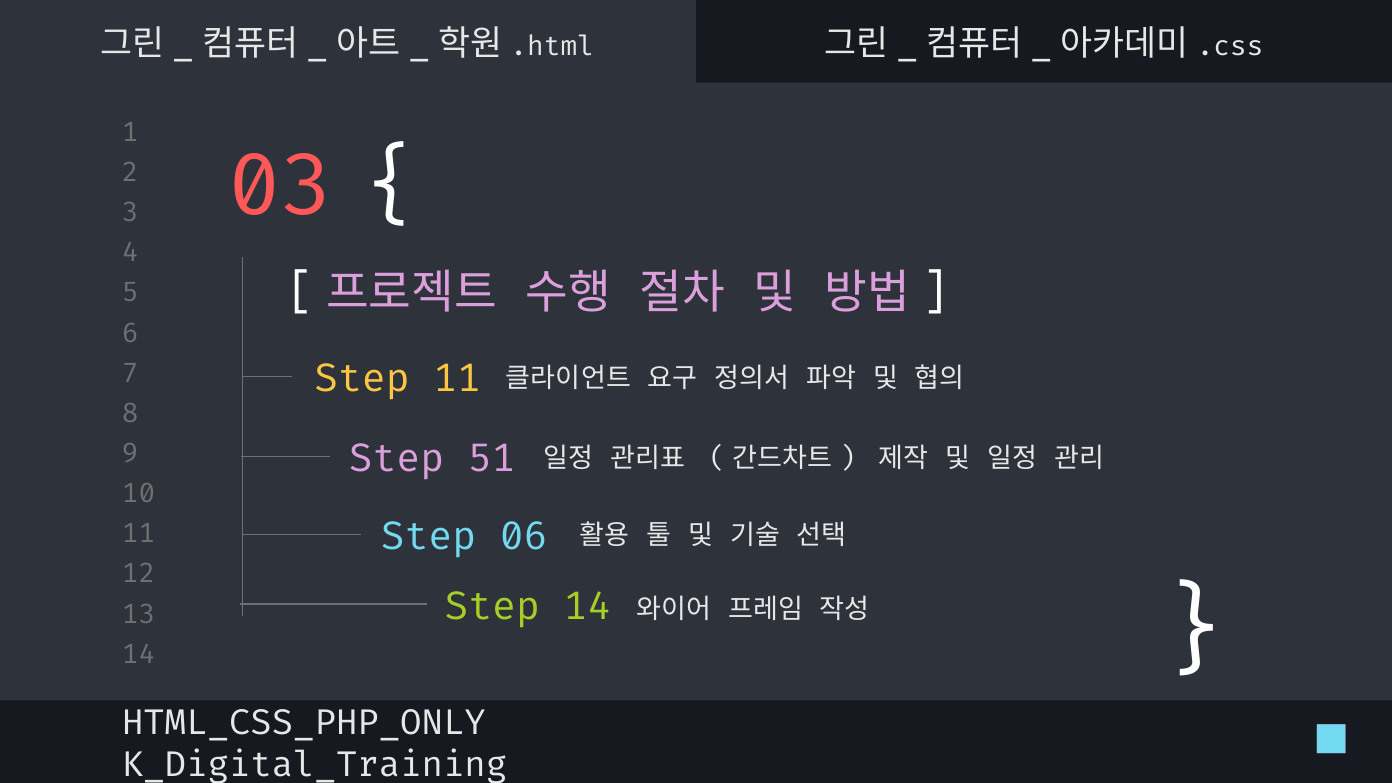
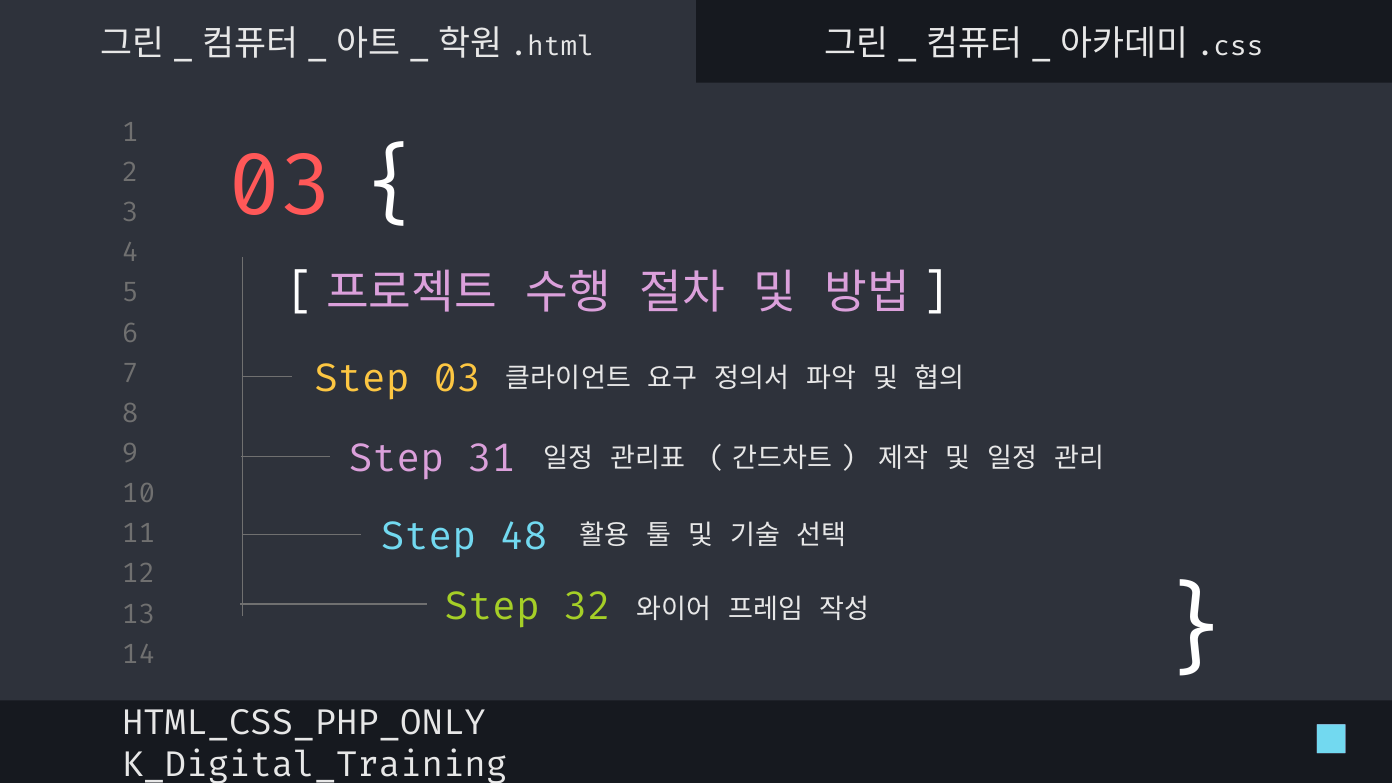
Step 11: 11 -> 03 (457, 379)
51: 51 -> 31 (492, 459)
06: 06 -> 48 (524, 537)
Step 14: 14 -> 32 (587, 607)
